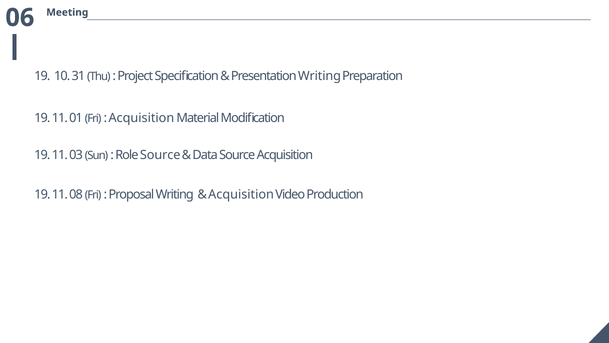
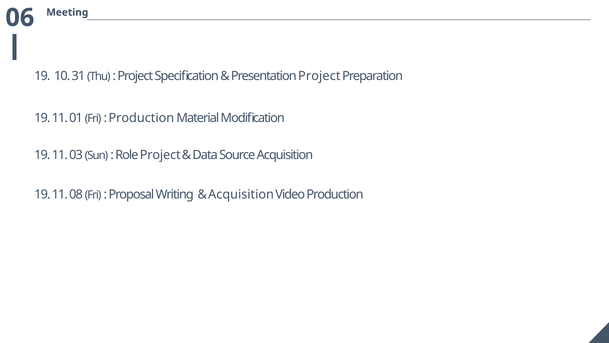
Presentation Writing: Writing -> Project (319, 76)
Acquisition: Acquisition -> Production (141, 118)
Role Source: Source -> Project (160, 155)
